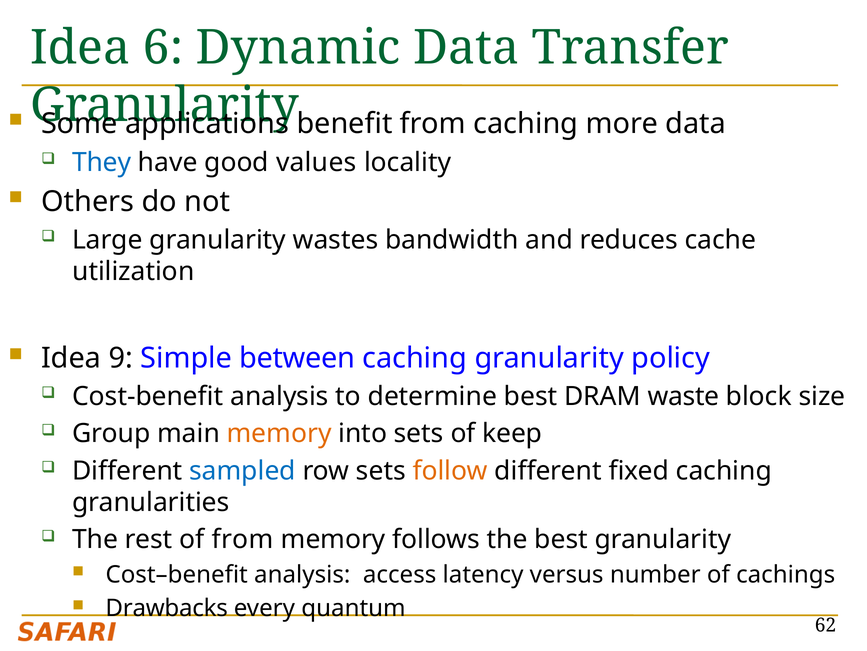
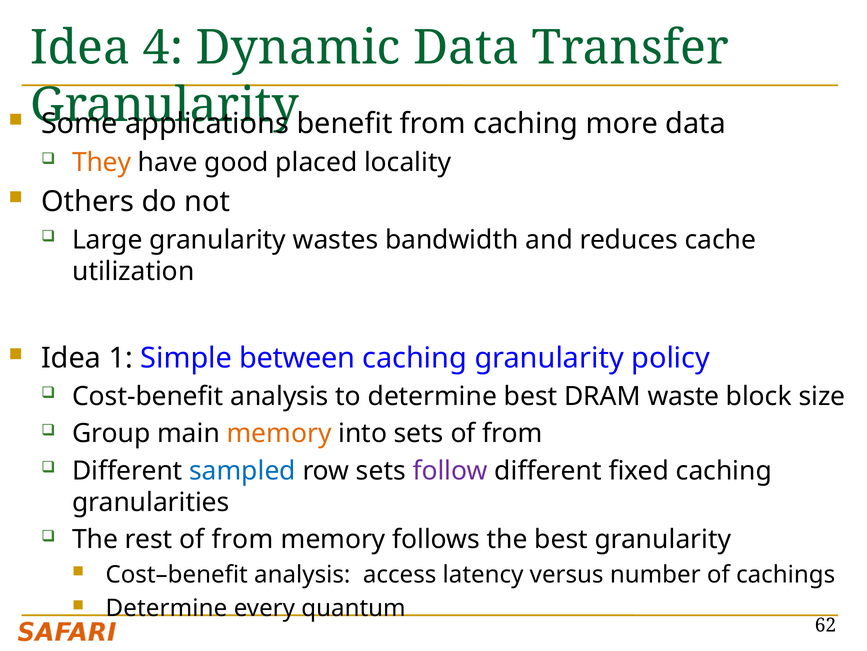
6: 6 -> 4 (163, 48)
They colour: blue -> orange (102, 162)
values: values -> placed (316, 162)
9: 9 -> 1 (121, 358)
sets of keep: keep -> from (512, 433)
follow colour: orange -> purple (450, 470)
Drawbacks: Drawbacks -> Determine (166, 608)
